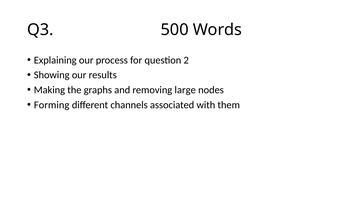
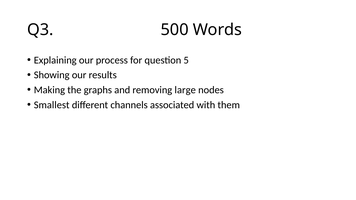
2: 2 -> 5 (186, 60)
Forming: Forming -> Smallest (52, 105)
